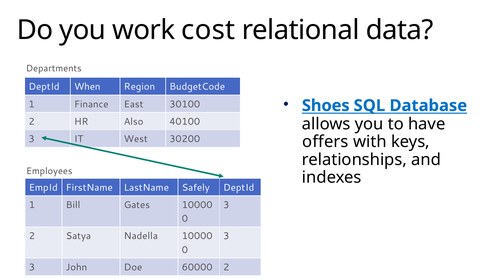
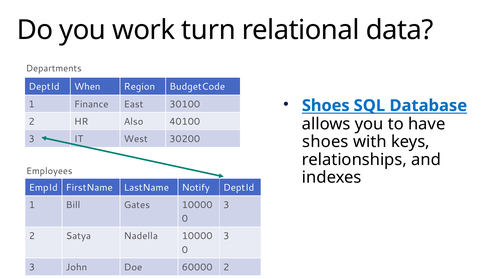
cost: cost -> turn (209, 30)
offers: offers -> shoes (325, 142)
Safely: Safely -> Notify (196, 188)
